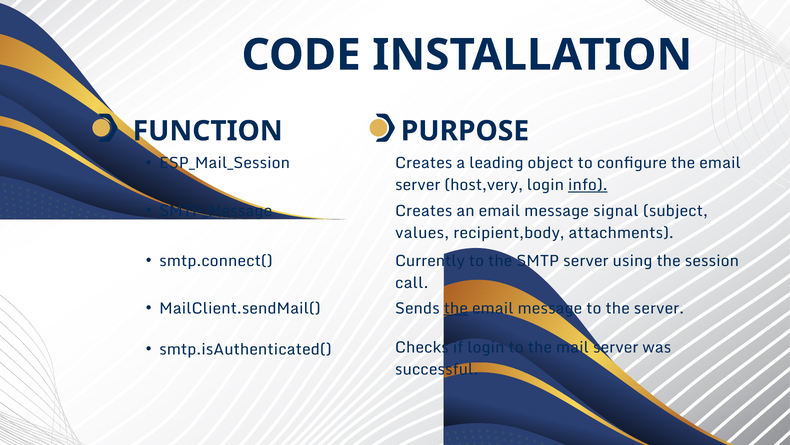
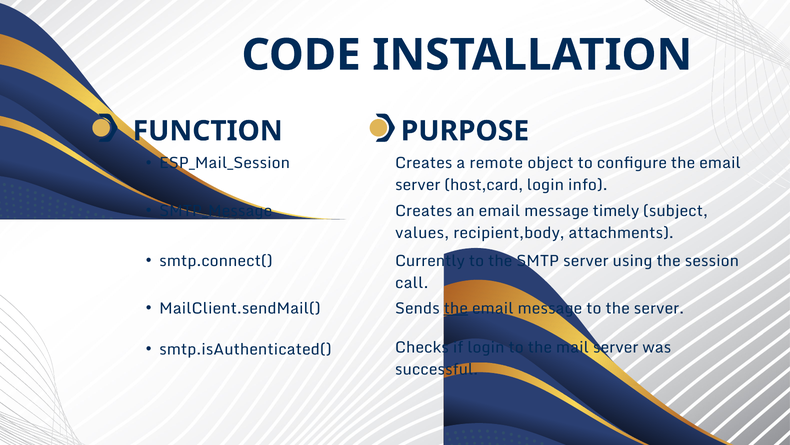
leading: leading -> remote (496, 163)
host,very: host,very -> host,card (484, 185)
info underline: present -> none (588, 185)
signal: signal -> timely (616, 211)
